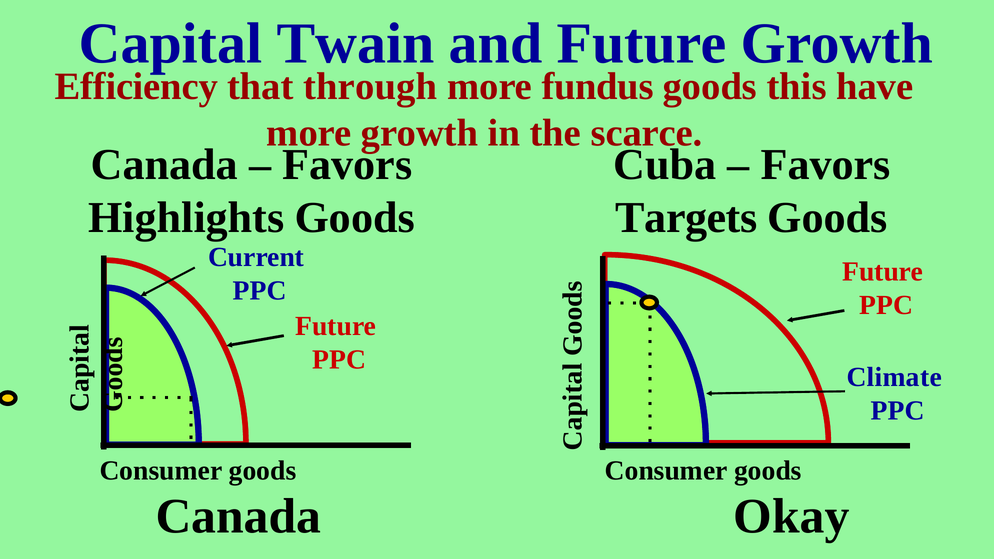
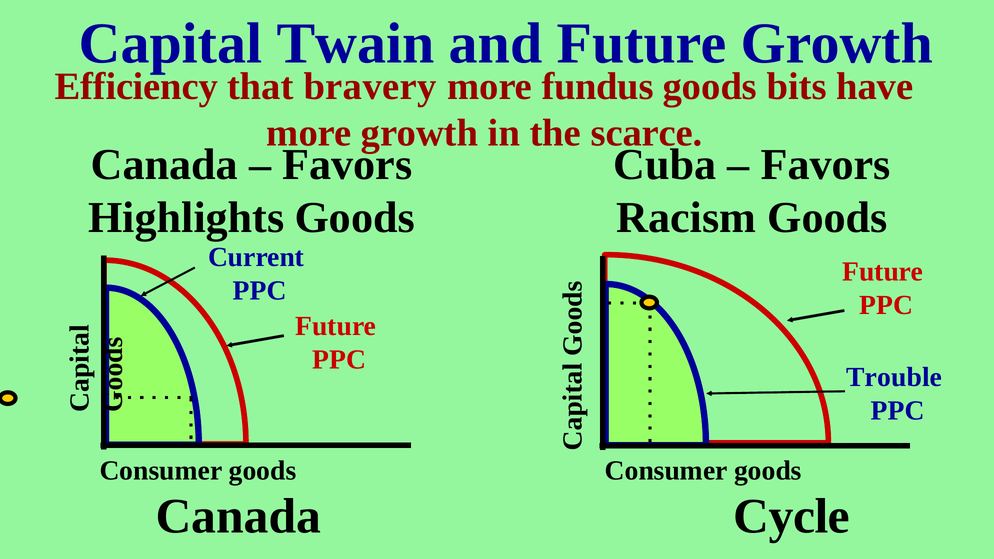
through: through -> bravery (370, 87)
this: this -> bits (797, 87)
Targets: Targets -> Racism (686, 218)
Climate: Climate -> Trouble (894, 377)
Okay: Okay -> Cycle (792, 517)
